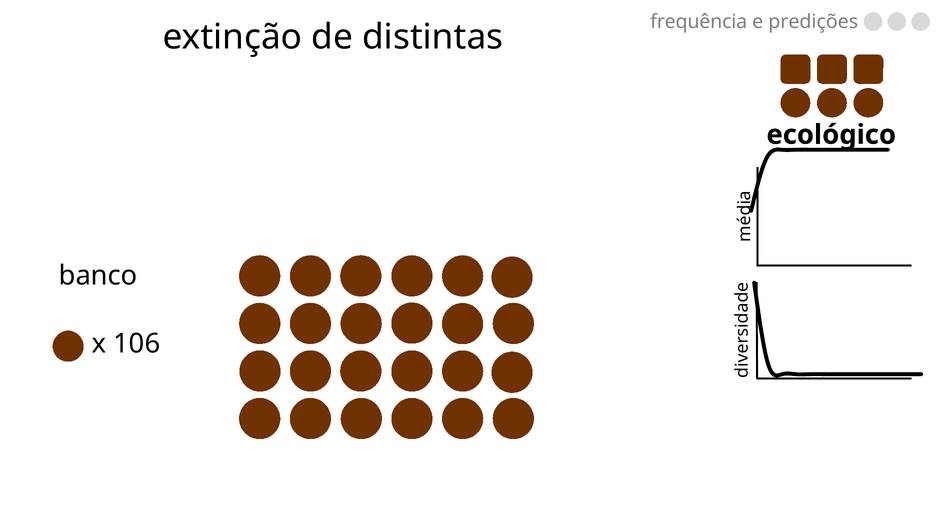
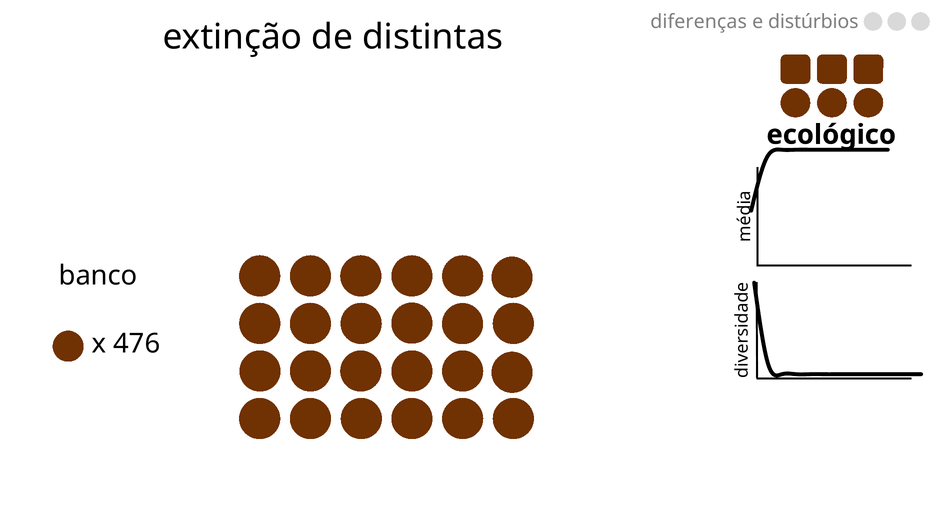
frequência: frequência -> diferenças (699, 22)
predições: predições -> distúrbios (813, 22)
106: 106 -> 476 (137, 344)
